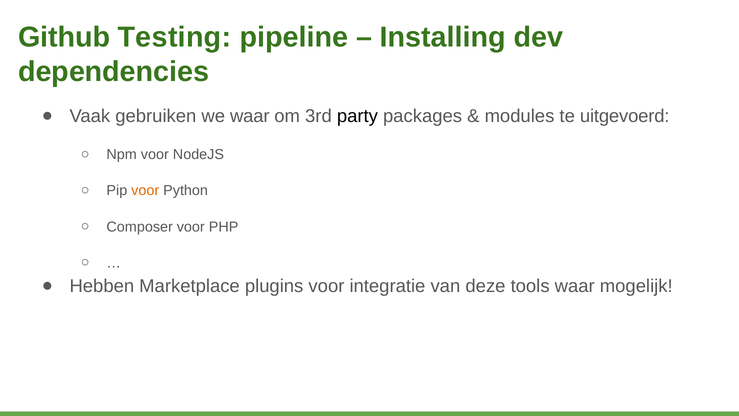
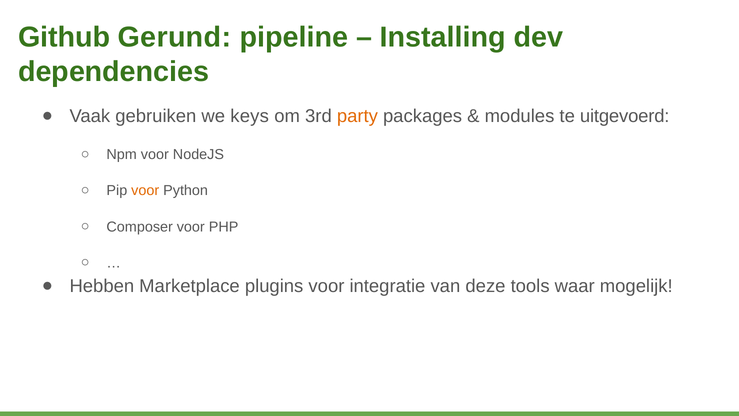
Testing: Testing -> Gerund (174, 37)
we waar: waar -> keys (250, 116)
party colour: black -> orange (357, 116)
